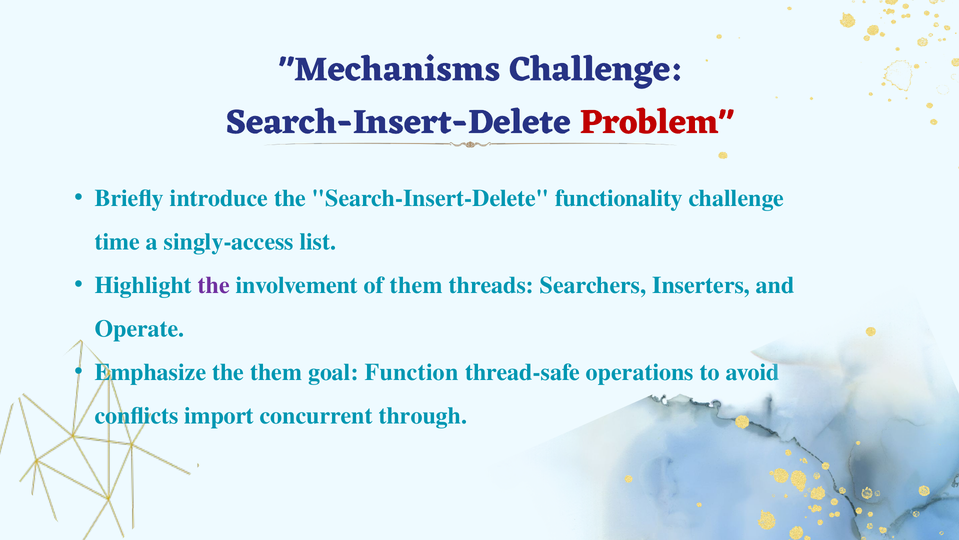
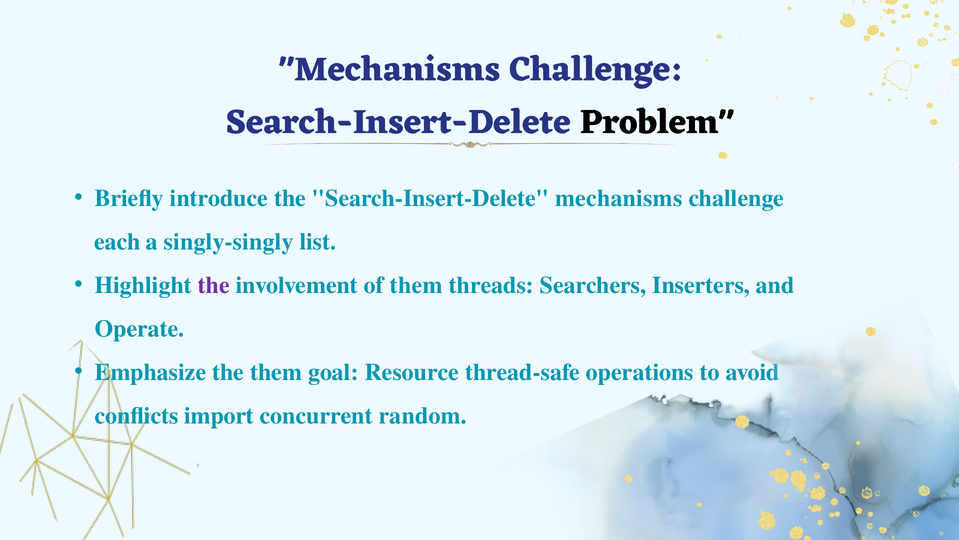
Problem colour: red -> black (657, 122)
Search-Insert-Delete functionality: functionality -> mechanisms (619, 198)
time: time -> each (117, 242)
singly-access: singly-access -> singly-singly (229, 242)
Function: Function -> Resource (412, 372)
through: through -> random (423, 415)
